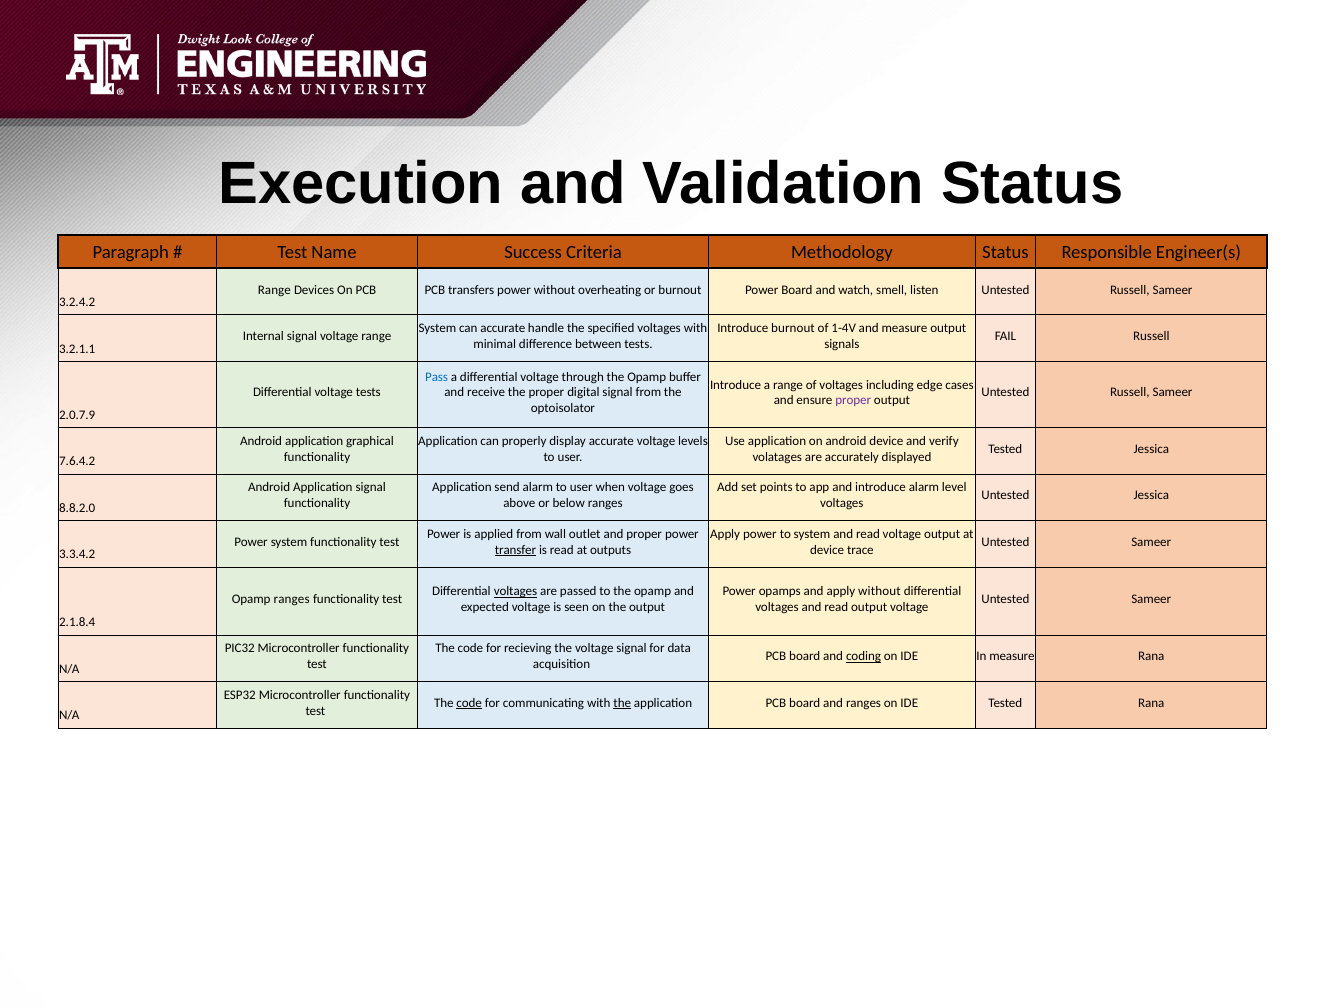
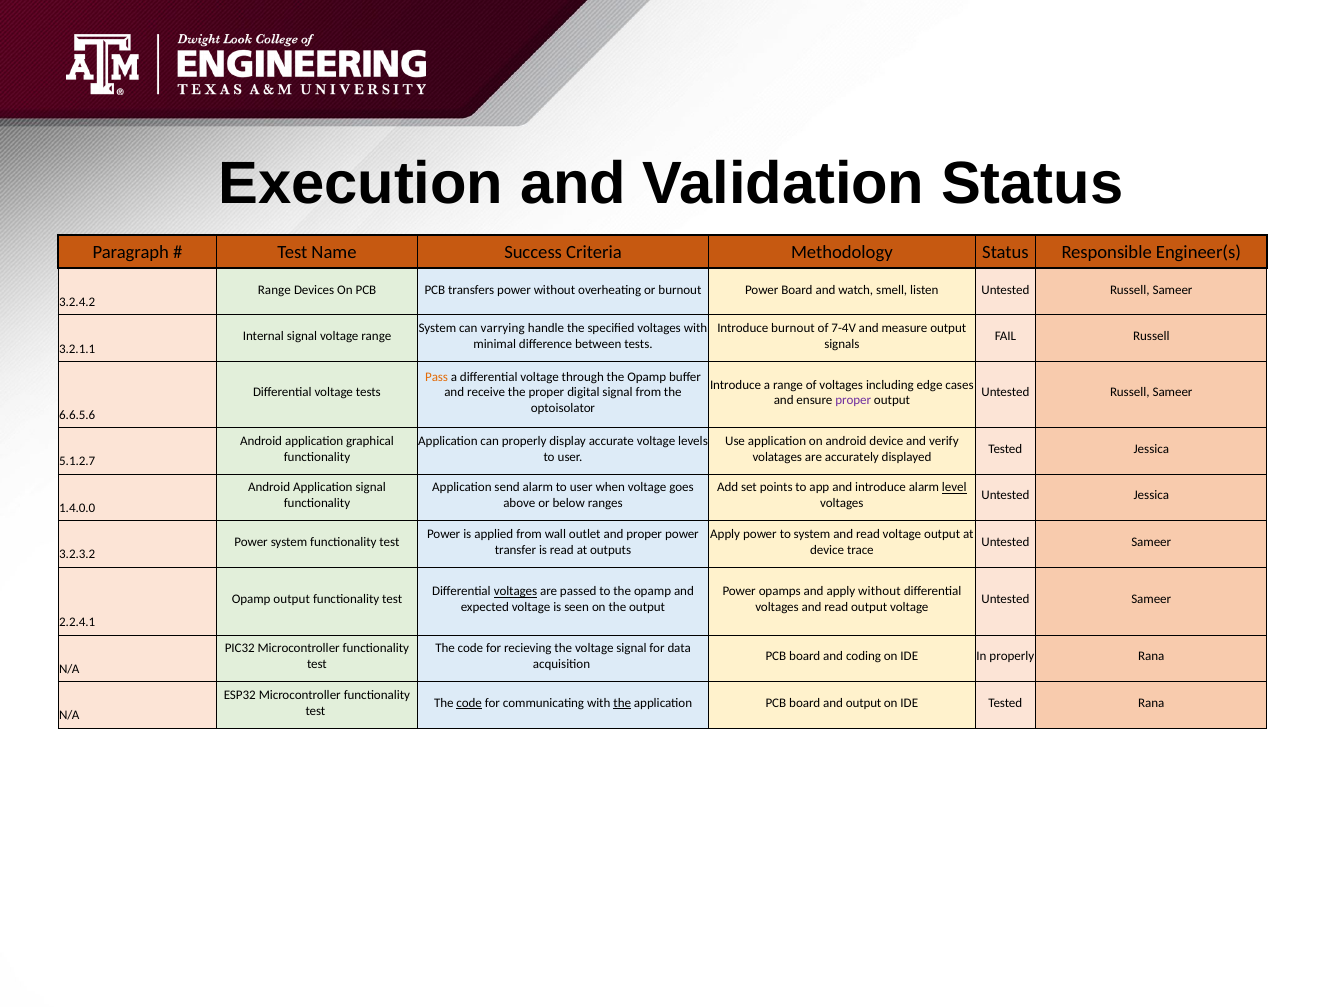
can accurate: accurate -> varrying (503, 328)
1-4V: 1-4V -> 7-4V (844, 328)
Pass colour: blue -> orange (437, 377)
2.0.7.9: 2.0.7.9 -> 6.6.5.6 (77, 415)
7.6.4.2: 7.6.4.2 -> 5.1.2.7 (77, 462)
level underline: none -> present (954, 488)
8.8.2.0: 8.8.2.0 -> 1.4.0.0 (77, 508)
transfer underline: present -> none (515, 550)
3.3.4.2: 3.3.4.2 -> 3.2.3.2 (77, 555)
Opamp ranges: ranges -> output (292, 599)
2.1.8.4: 2.1.8.4 -> 2.2.4.1 (77, 623)
coding underline: present -> none (864, 657)
In measure: measure -> properly (1012, 657)
and ranges: ranges -> output (864, 703)
